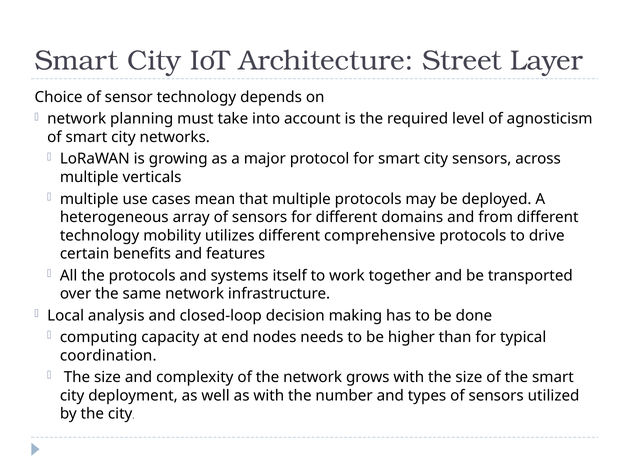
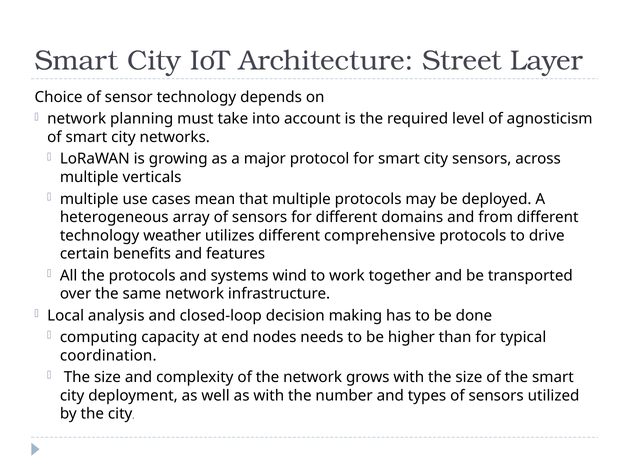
mobility: mobility -> weather (172, 235)
itself: itself -> wind (290, 275)
